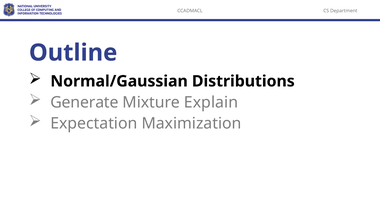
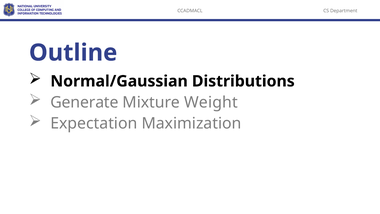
Explain: Explain -> Weight (211, 102)
